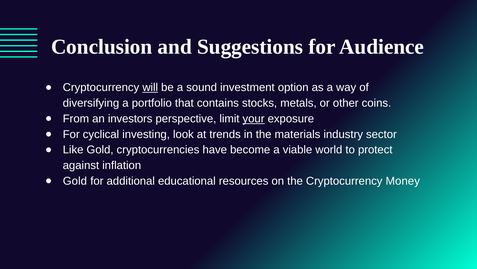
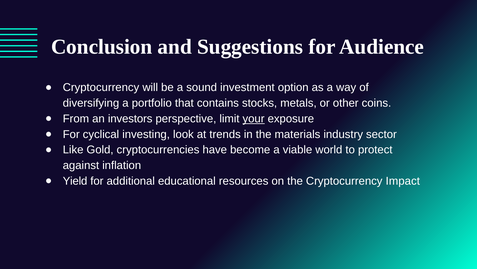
will underline: present -> none (150, 87)
Gold: Gold -> Yield (75, 181)
Money: Money -> Impact (403, 181)
